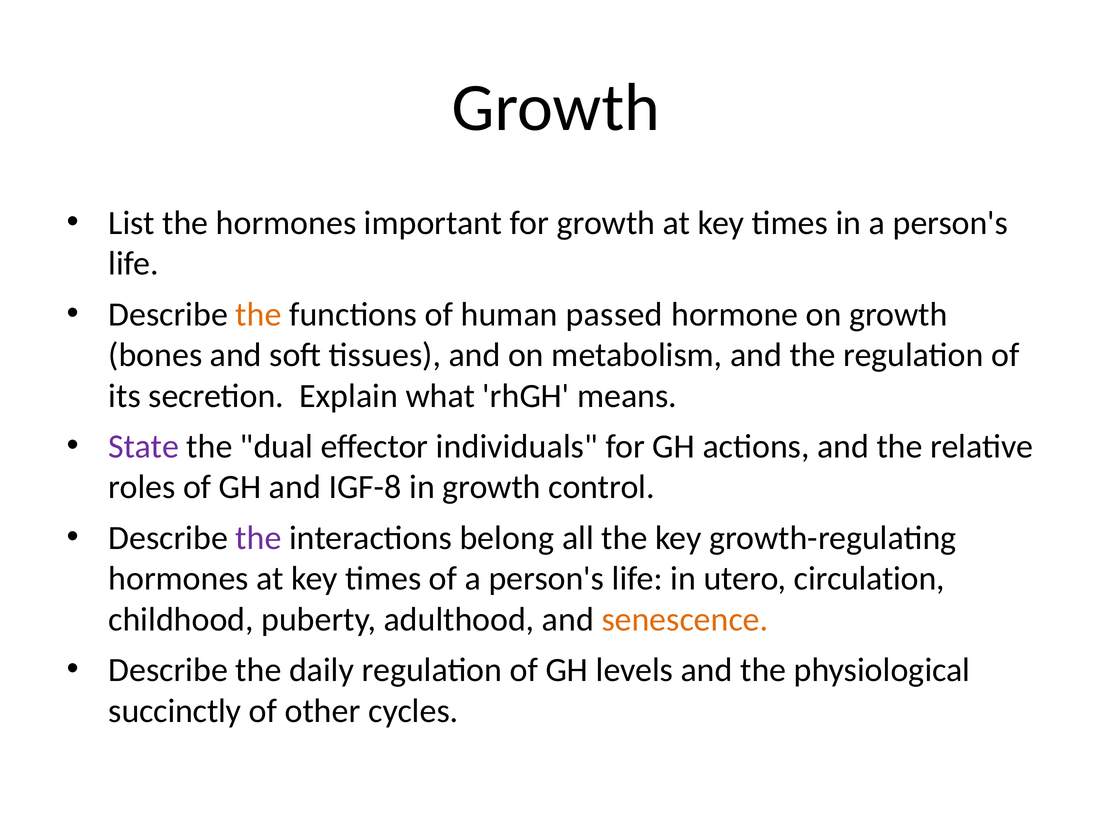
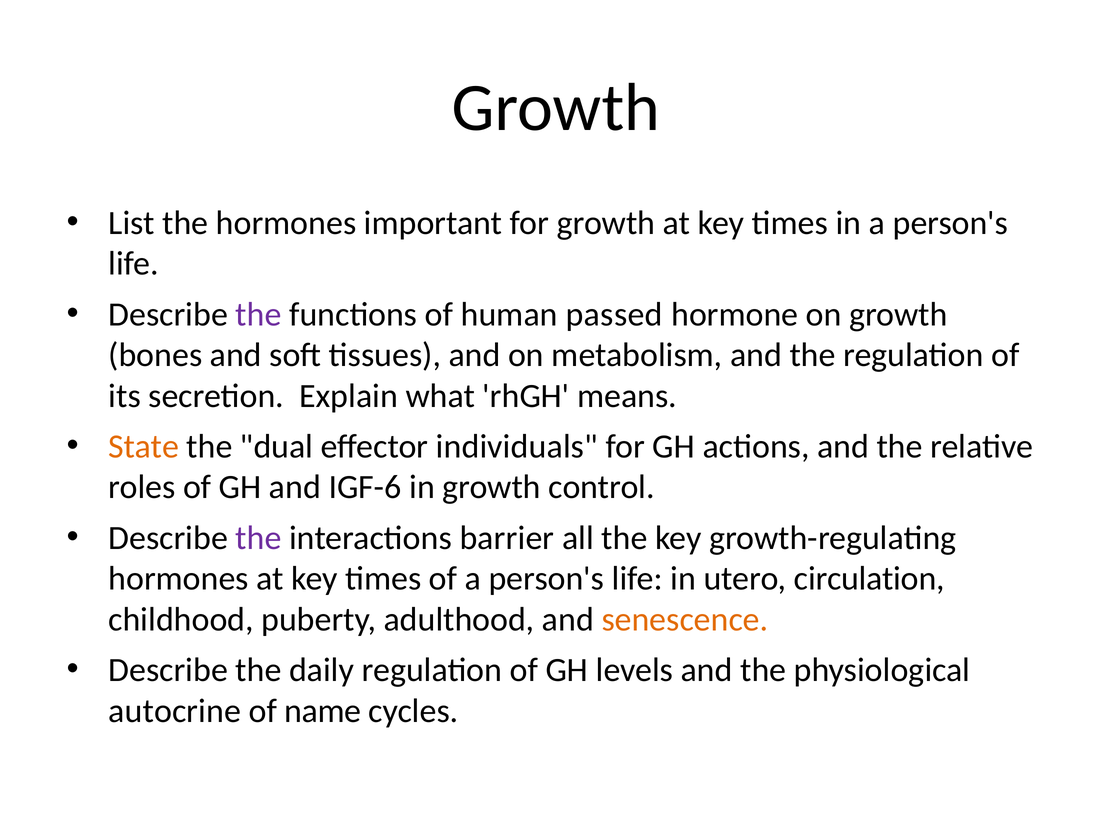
the colour: orange -> purple (259, 314)
State colour: purple -> orange (144, 447)
IGF-8: IGF-8 -> IGF-6 (365, 487)
belong: belong -> barrier (507, 538)
succinctly: succinctly -> autocrine (175, 711)
other: other -> name (323, 711)
